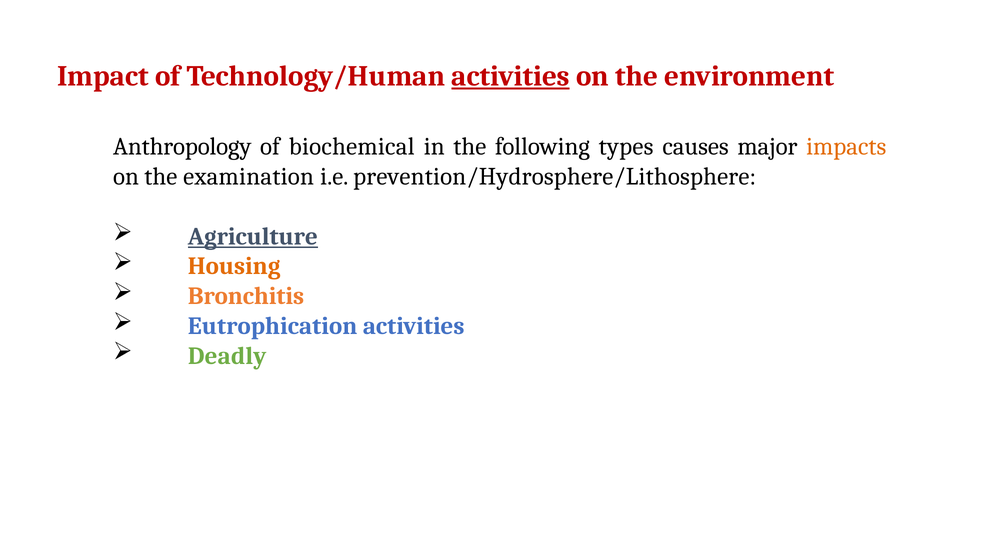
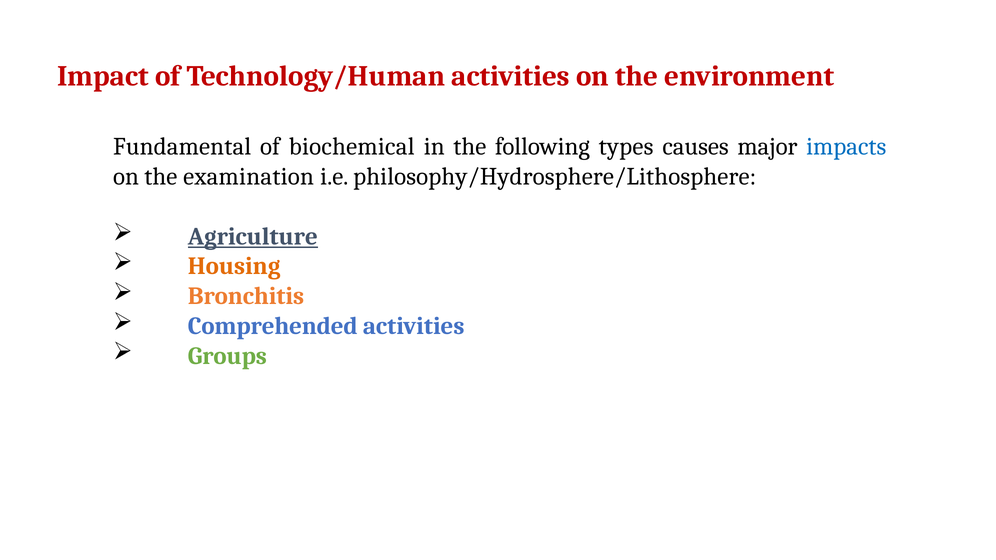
activities underline: present -> none (511, 76)
Anthropology: Anthropology -> Fundamental (182, 147)
impacts colour: orange -> blue (846, 147)
prevention/Hydrosphere/Lithosphere: prevention/Hydrosphere/Lithosphere -> philosophy/Hydrosphere/Lithosphere (555, 177)
Eutrophication: Eutrophication -> Comprehended (273, 326)
Deadly: Deadly -> Groups (227, 356)
